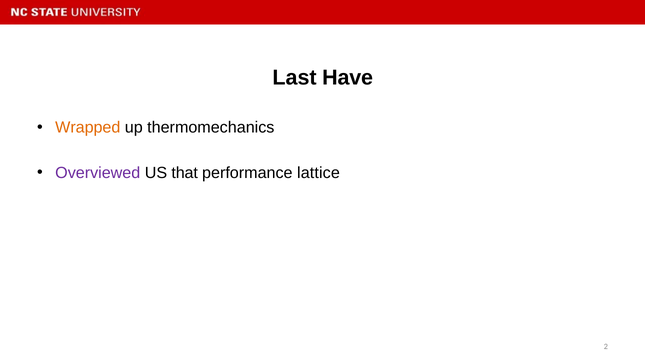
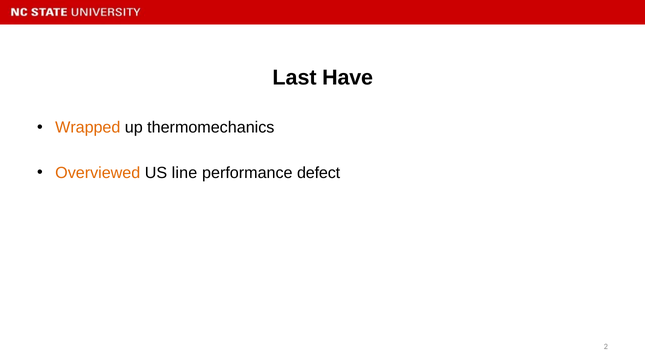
Overviewed colour: purple -> orange (98, 173)
that: that -> line (185, 173)
lattice: lattice -> defect (319, 173)
